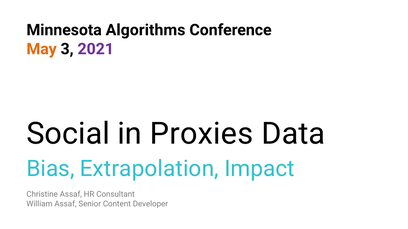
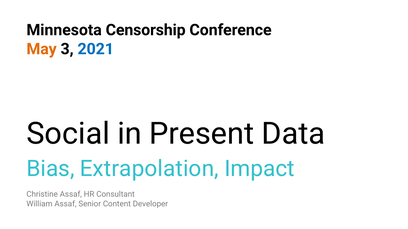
Algorithms: Algorithms -> Censorship (146, 30)
2021 colour: purple -> blue (96, 49)
Proxies: Proxies -> Present (202, 134)
